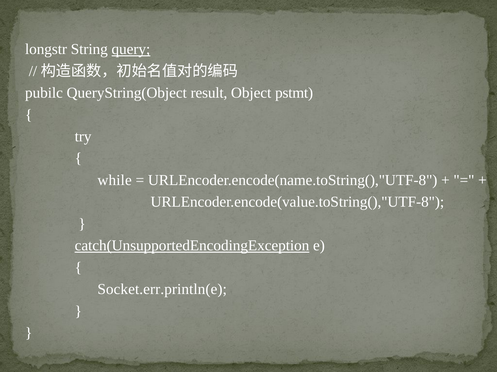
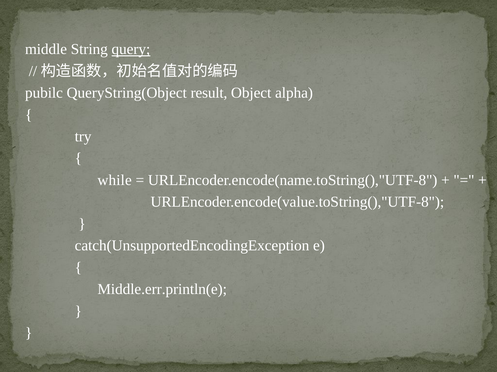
longstr: longstr -> middle (46, 49)
pstmt: pstmt -> alpha (294, 93)
catch(UnsupportedEncodingException underline: present -> none (192, 246)
Socket.err.println(e: Socket.err.println(e -> Middle.err.println(e (162, 290)
